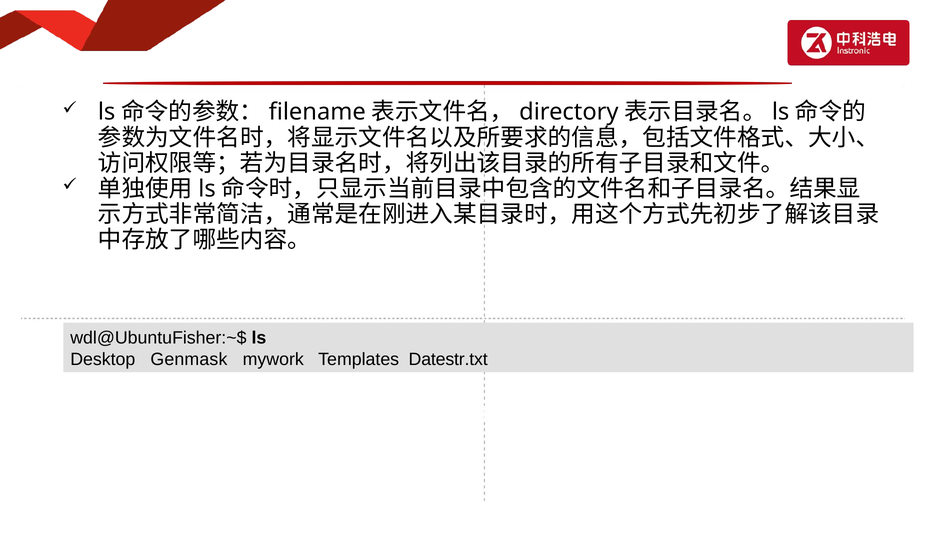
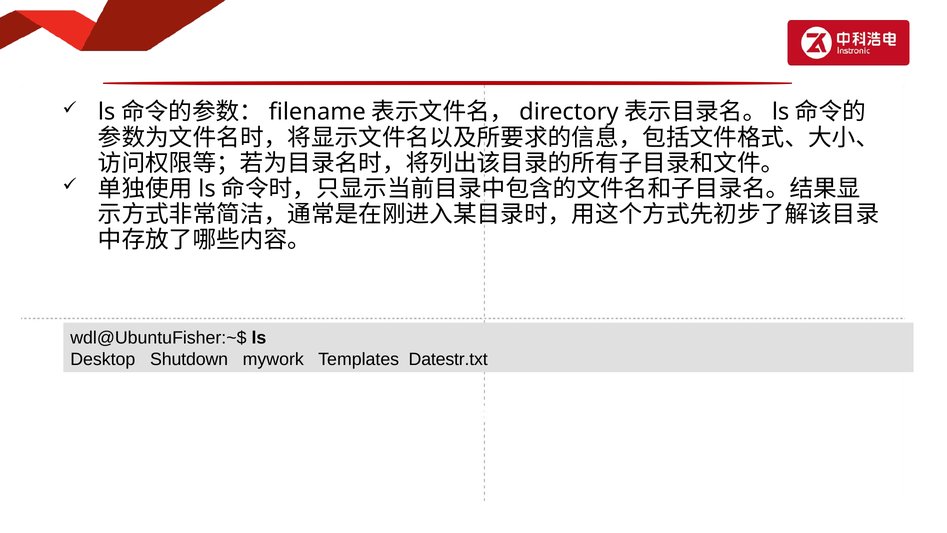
Genmask: Genmask -> Shutdown (189, 359)
